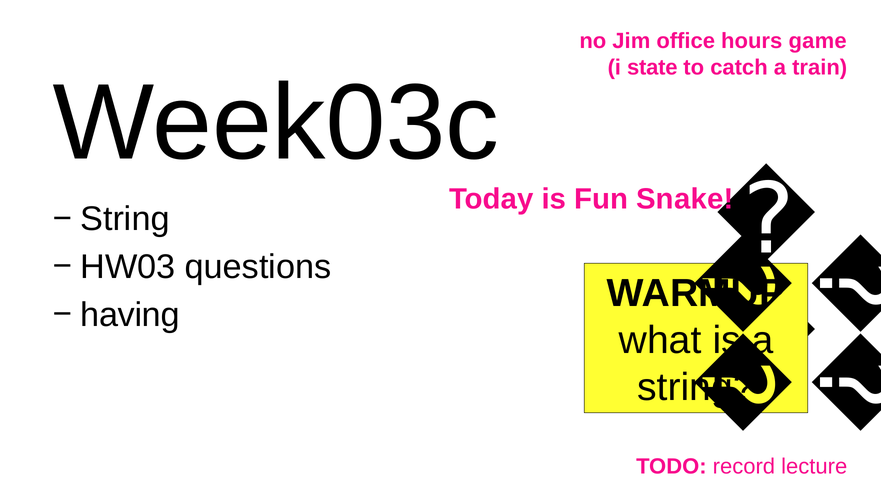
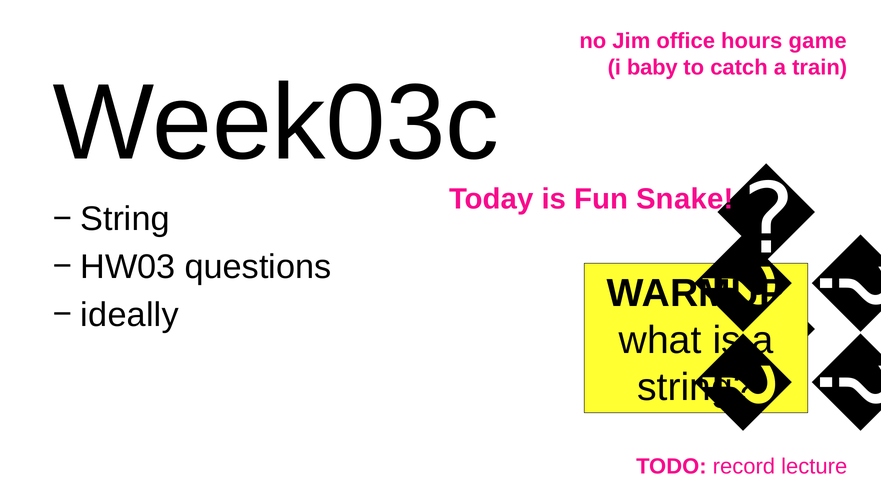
state: state -> baby (652, 68)
having: having -> ideally (130, 315)
